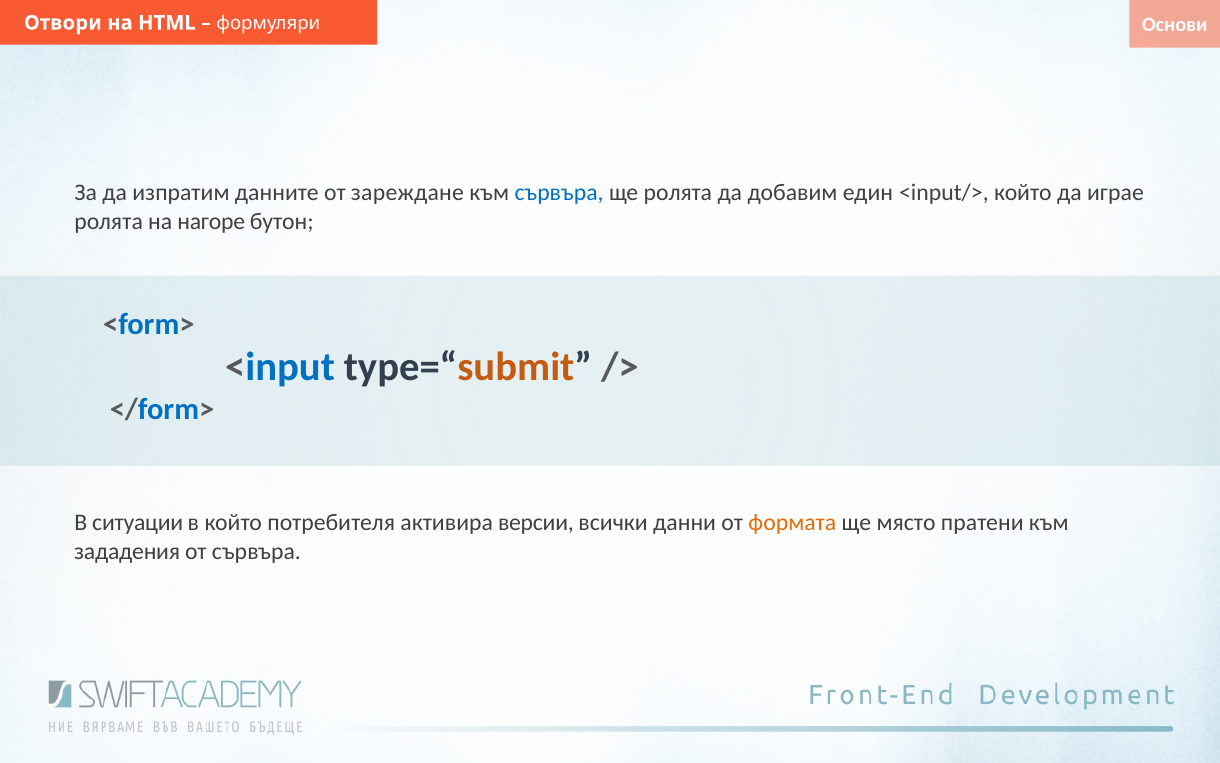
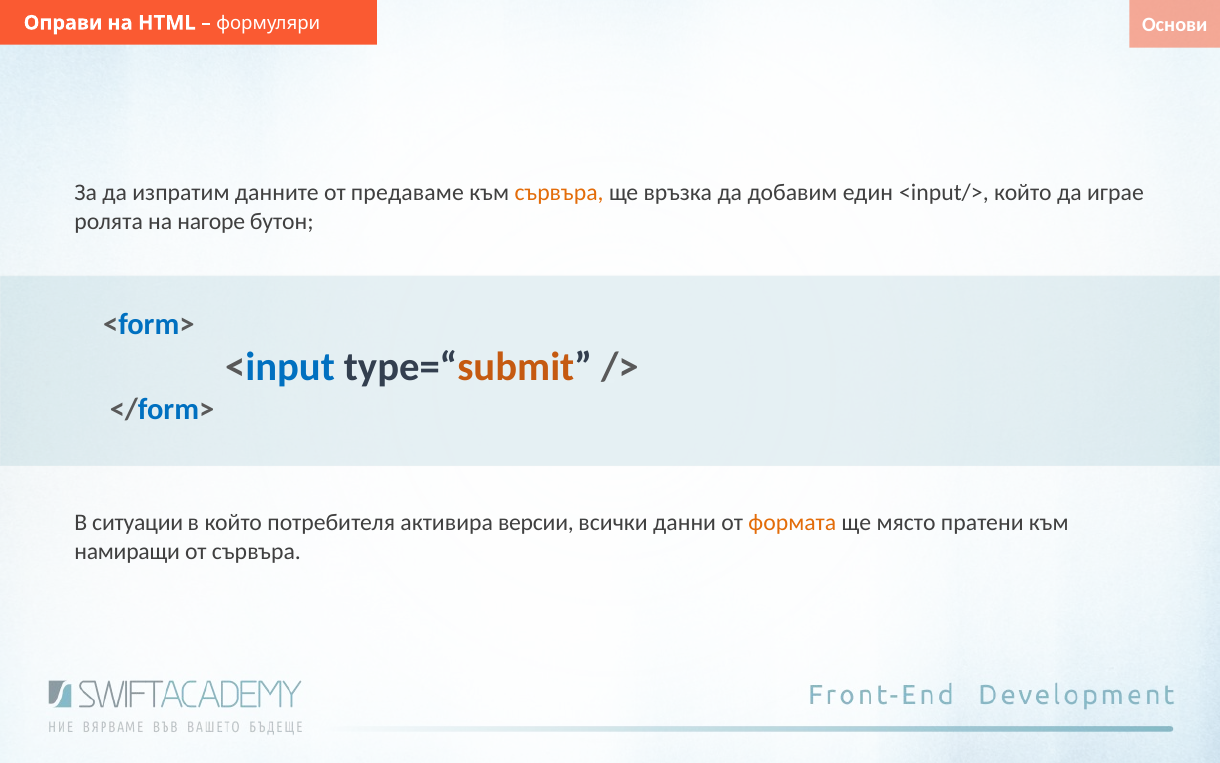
Отвори: Отвори -> Оправи (63, 23)
зареждане: зареждане -> предаваме (407, 193)
сървъра colour: blue -> orange (559, 193)
ще ролята: ролята -> връзка (678, 193)
зададения: зададения -> намиращи (127, 551)
